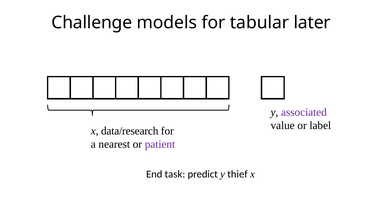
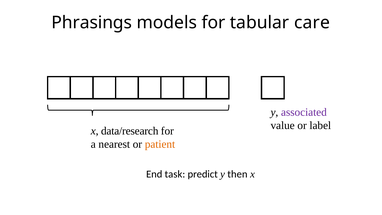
Challenge: Challenge -> Phrasings (92, 23)
later: later -> care (312, 23)
patient colour: purple -> orange (160, 144)
thief: thief -> then (237, 174)
